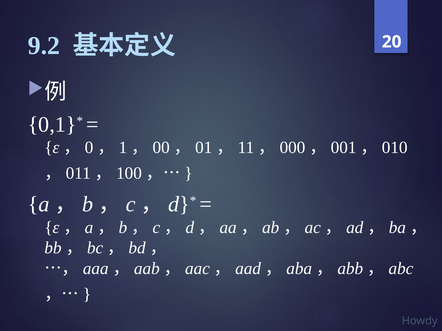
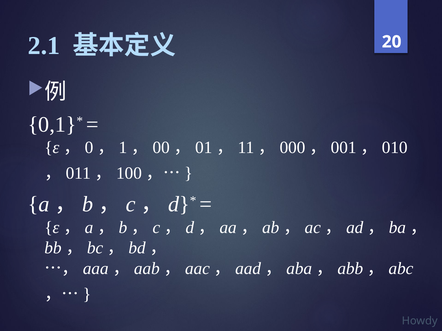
9.2: 9.2 -> 2.1 (44, 46)
